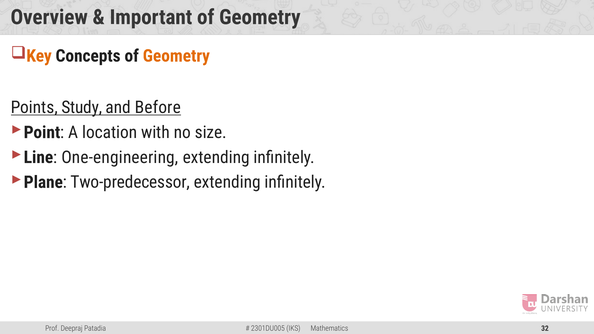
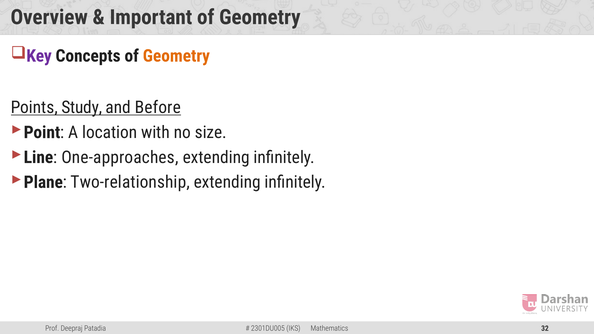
Key colour: orange -> purple (39, 56)
One-engineering: One-engineering -> One-approaches (120, 157)
Two-predecessor: Two-predecessor -> Two-relationship (130, 182)
